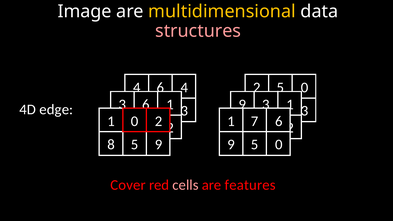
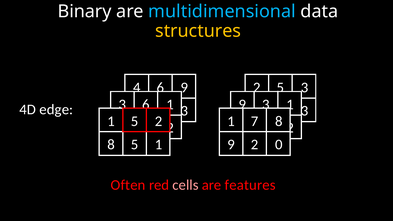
Image: Image -> Binary (85, 12)
multidimensional colour: yellow -> light blue (222, 12)
structures colour: pink -> yellow (198, 31)
4: 4 -> 9 (184, 88)
0: 0 -> 3 (305, 88)
1 0: 0 -> 5 (135, 121)
7 6: 6 -> 8 (279, 121)
5 9: 9 -> 1 (159, 144)
9 5: 5 -> 2 (255, 144)
Cover: Cover -> Often (128, 185)
